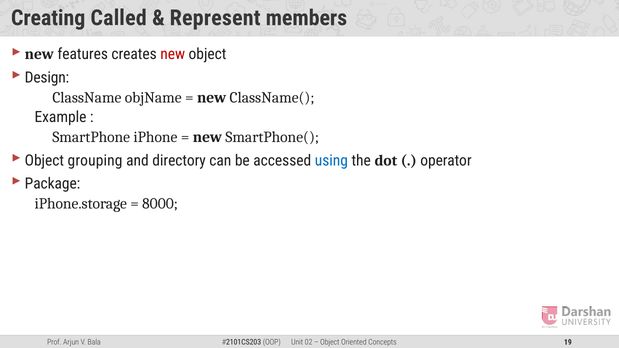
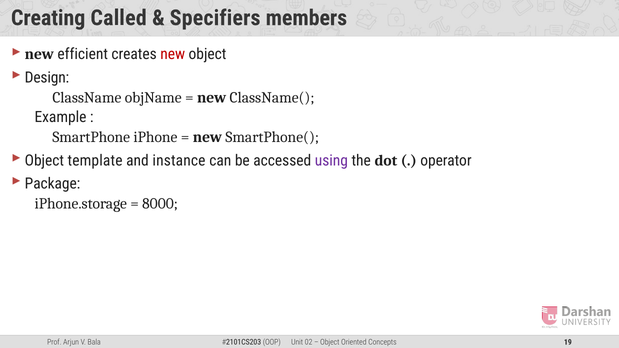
Represent: Represent -> Specifiers (215, 18)
features: features -> efficient (83, 54)
grouping: grouping -> template (95, 161)
directory: directory -> instance (179, 161)
using colour: blue -> purple (331, 161)
